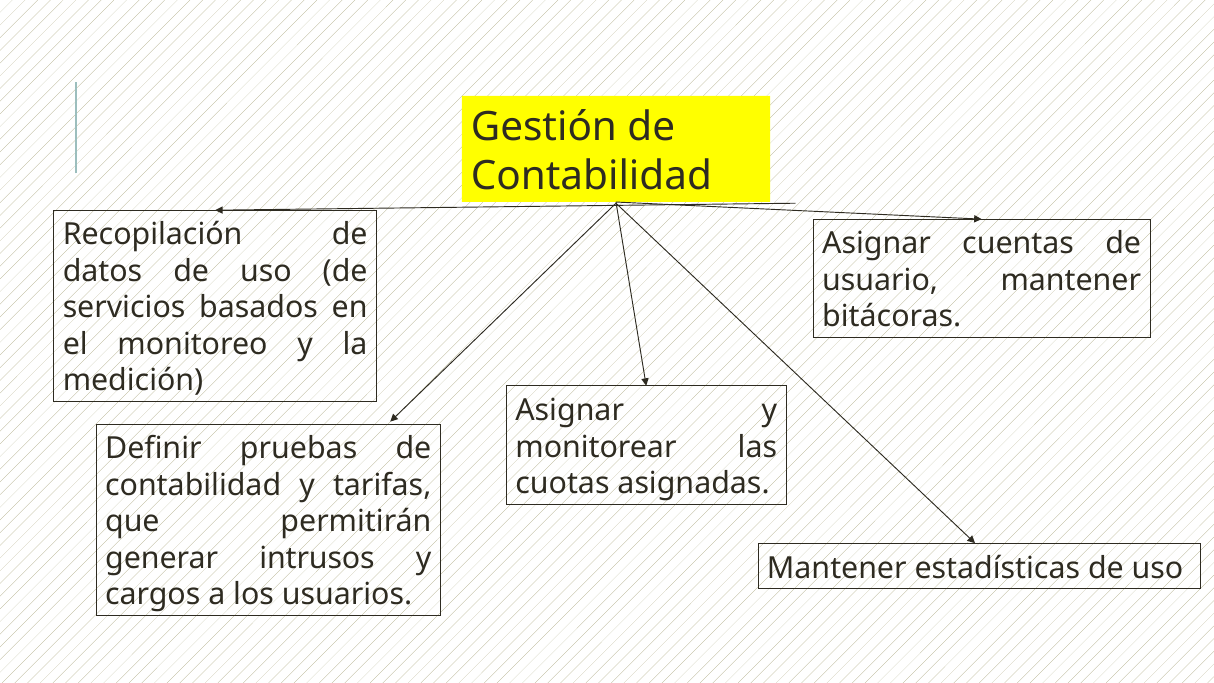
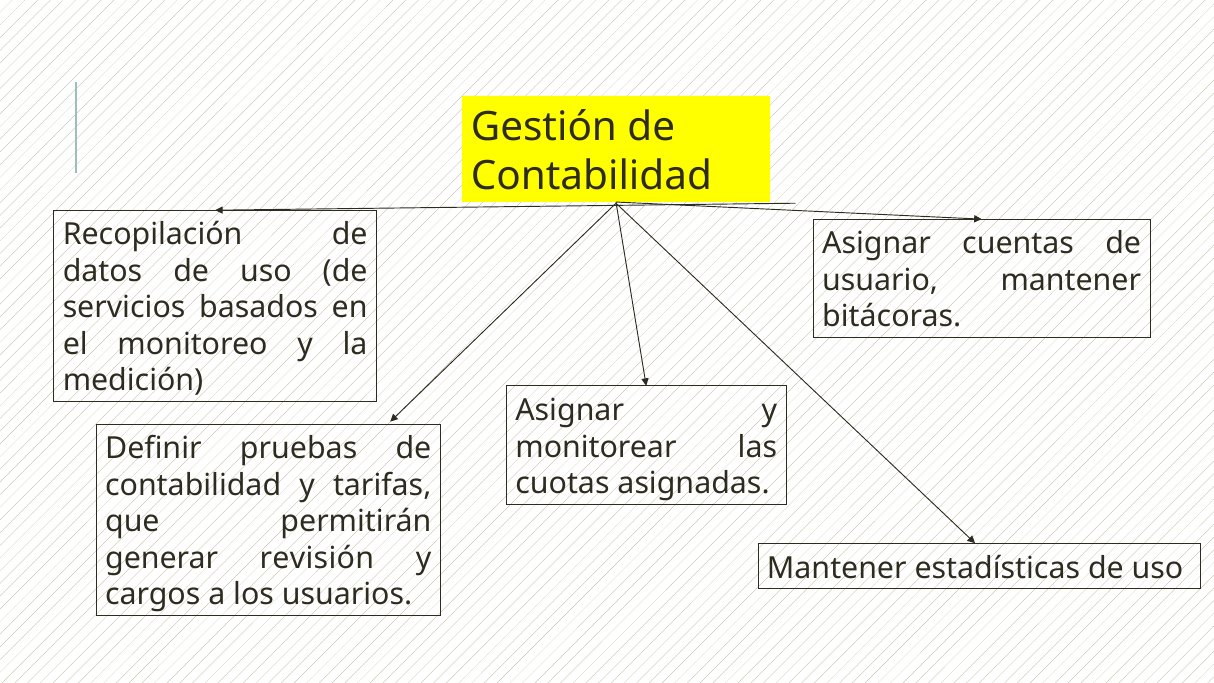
intrusos: intrusos -> revisión (317, 558)
